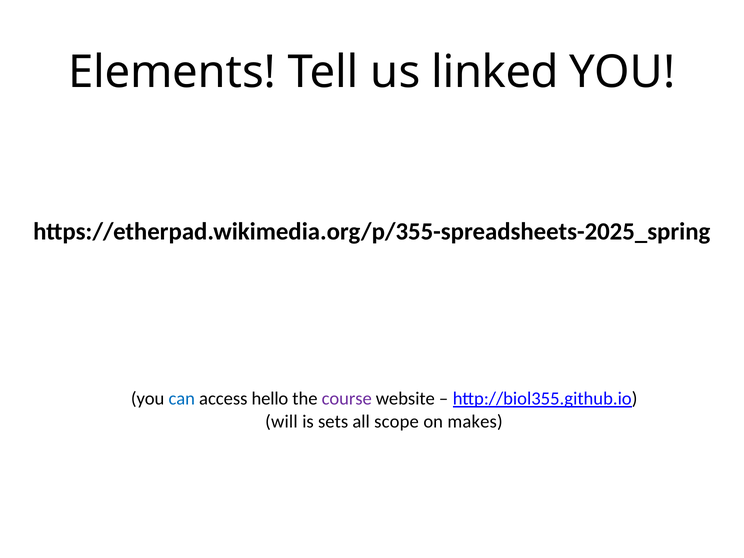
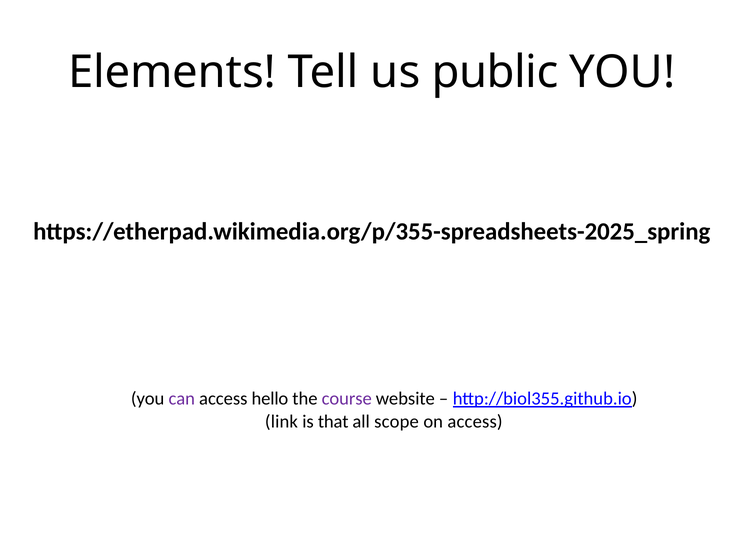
linked: linked -> public (495, 72)
can colour: blue -> purple (182, 399)
will: will -> link (281, 421)
sets: sets -> that (333, 421)
on makes: makes -> access (475, 421)
